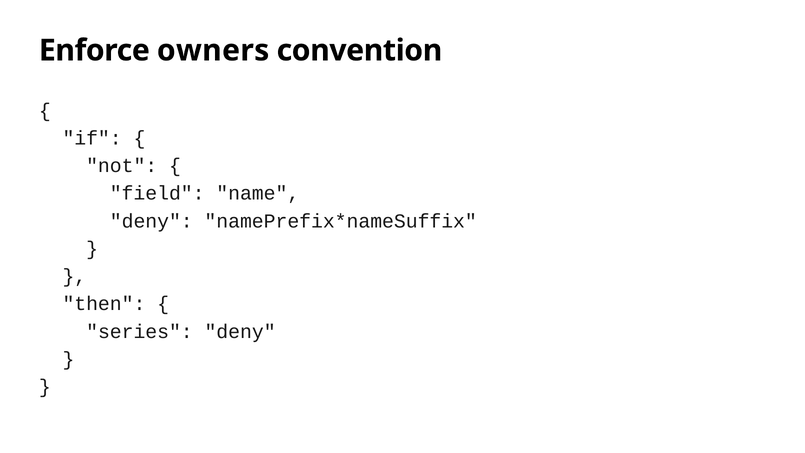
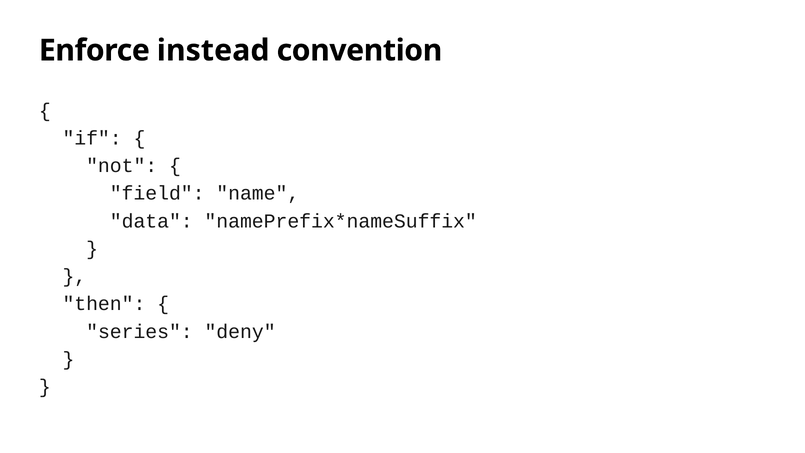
owners: owners -> instead (213, 50)
deny: deny -> data (151, 221)
